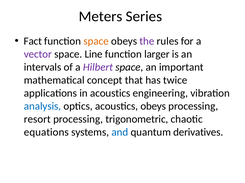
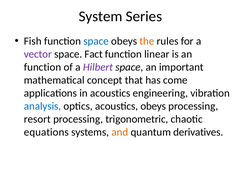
Meters: Meters -> System (101, 16)
Fact: Fact -> Fish (33, 41)
space colour: orange -> blue (96, 41)
the colour: purple -> orange (147, 41)
Line: Line -> Fact (94, 54)
larger: larger -> linear (157, 54)
intervals: intervals -> function (43, 67)
twice: twice -> come (175, 80)
and colour: blue -> orange (120, 133)
